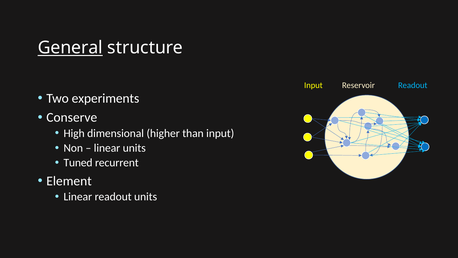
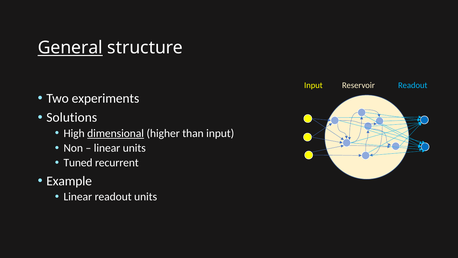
Conserve: Conserve -> Solutions (72, 117)
dimensional underline: none -> present (116, 133)
Element: Element -> Example (69, 181)
